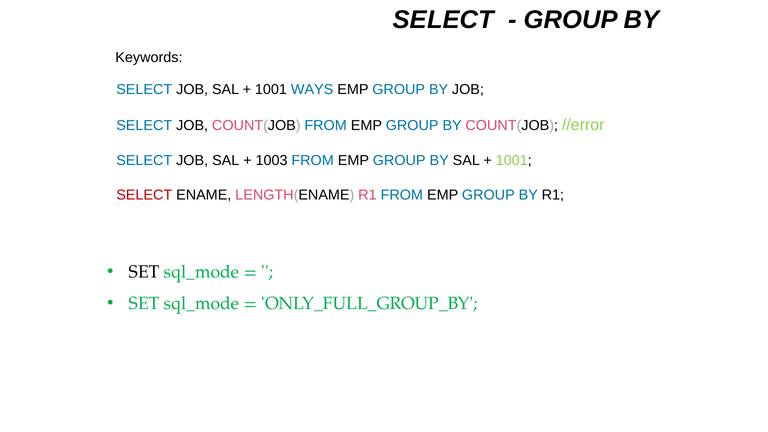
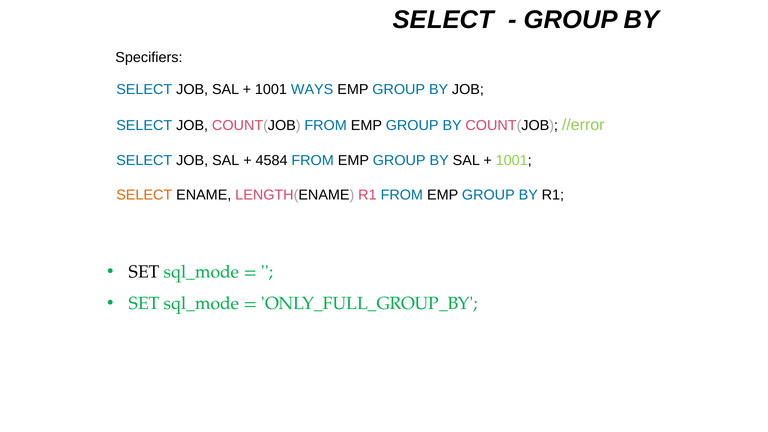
Keywords: Keywords -> Specifiers (149, 58)
1003: 1003 -> 4584 (272, 160)
SELECT colour: red -> orange (144, 195)
